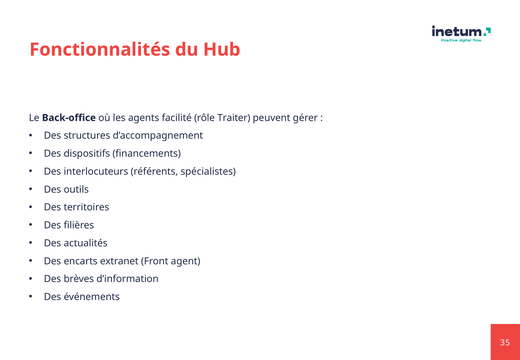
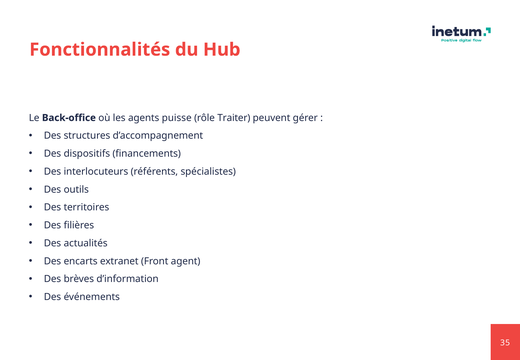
facilité: facilité -> puisse (177, 118)
